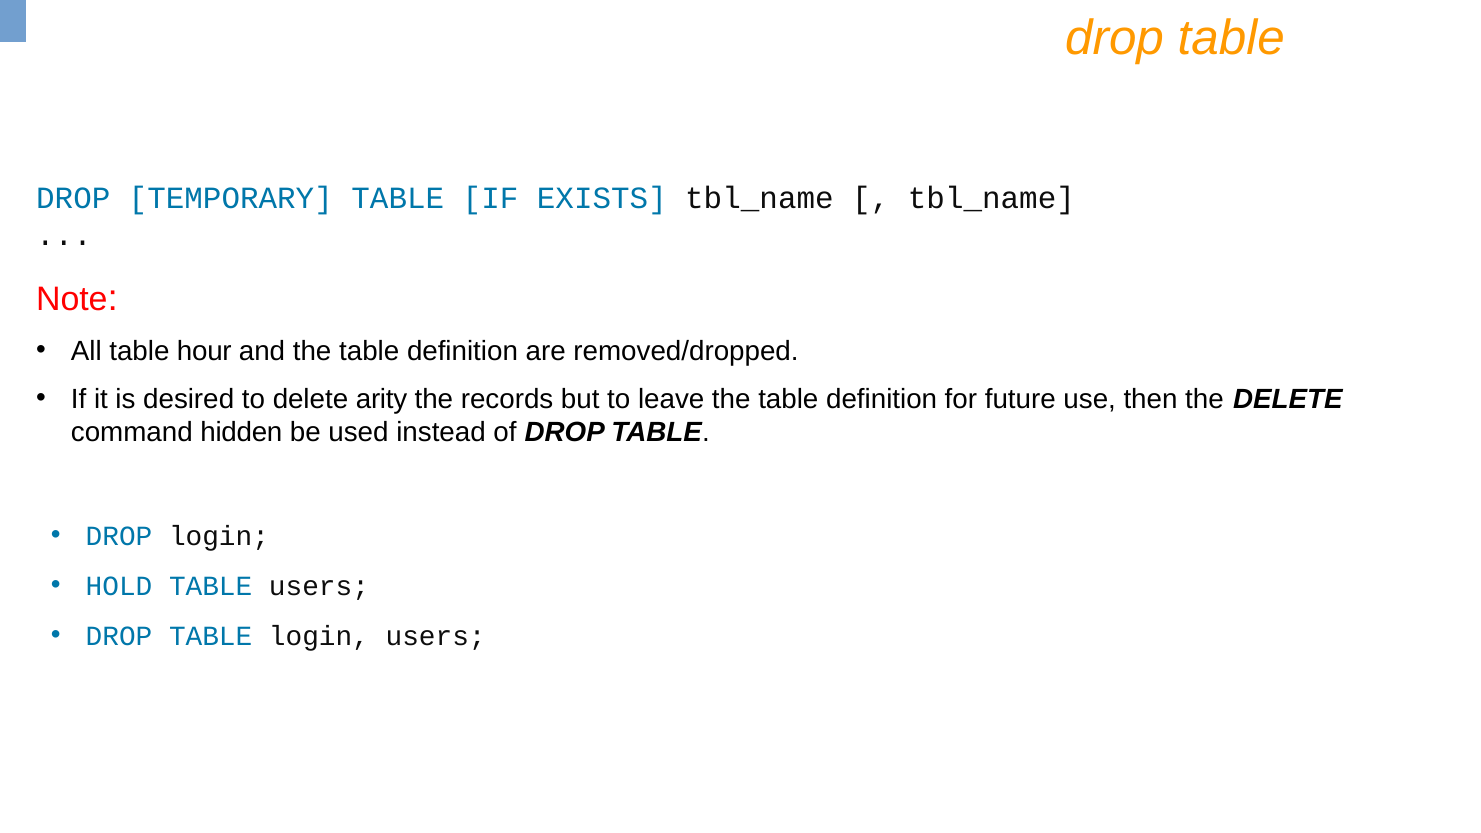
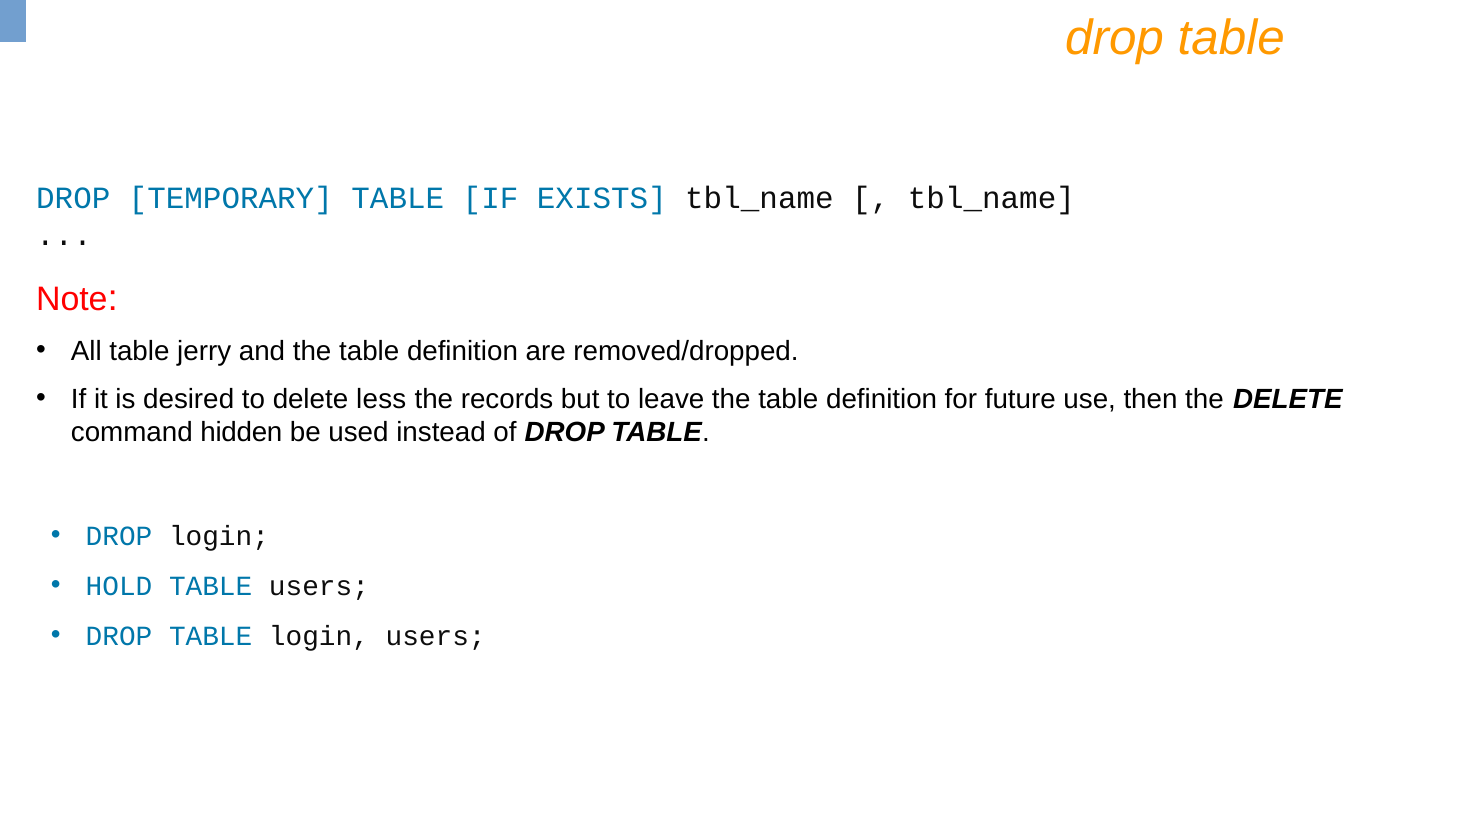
hour: hour -> jerry (204, 351)
arity: arity -> less (381, 399)
